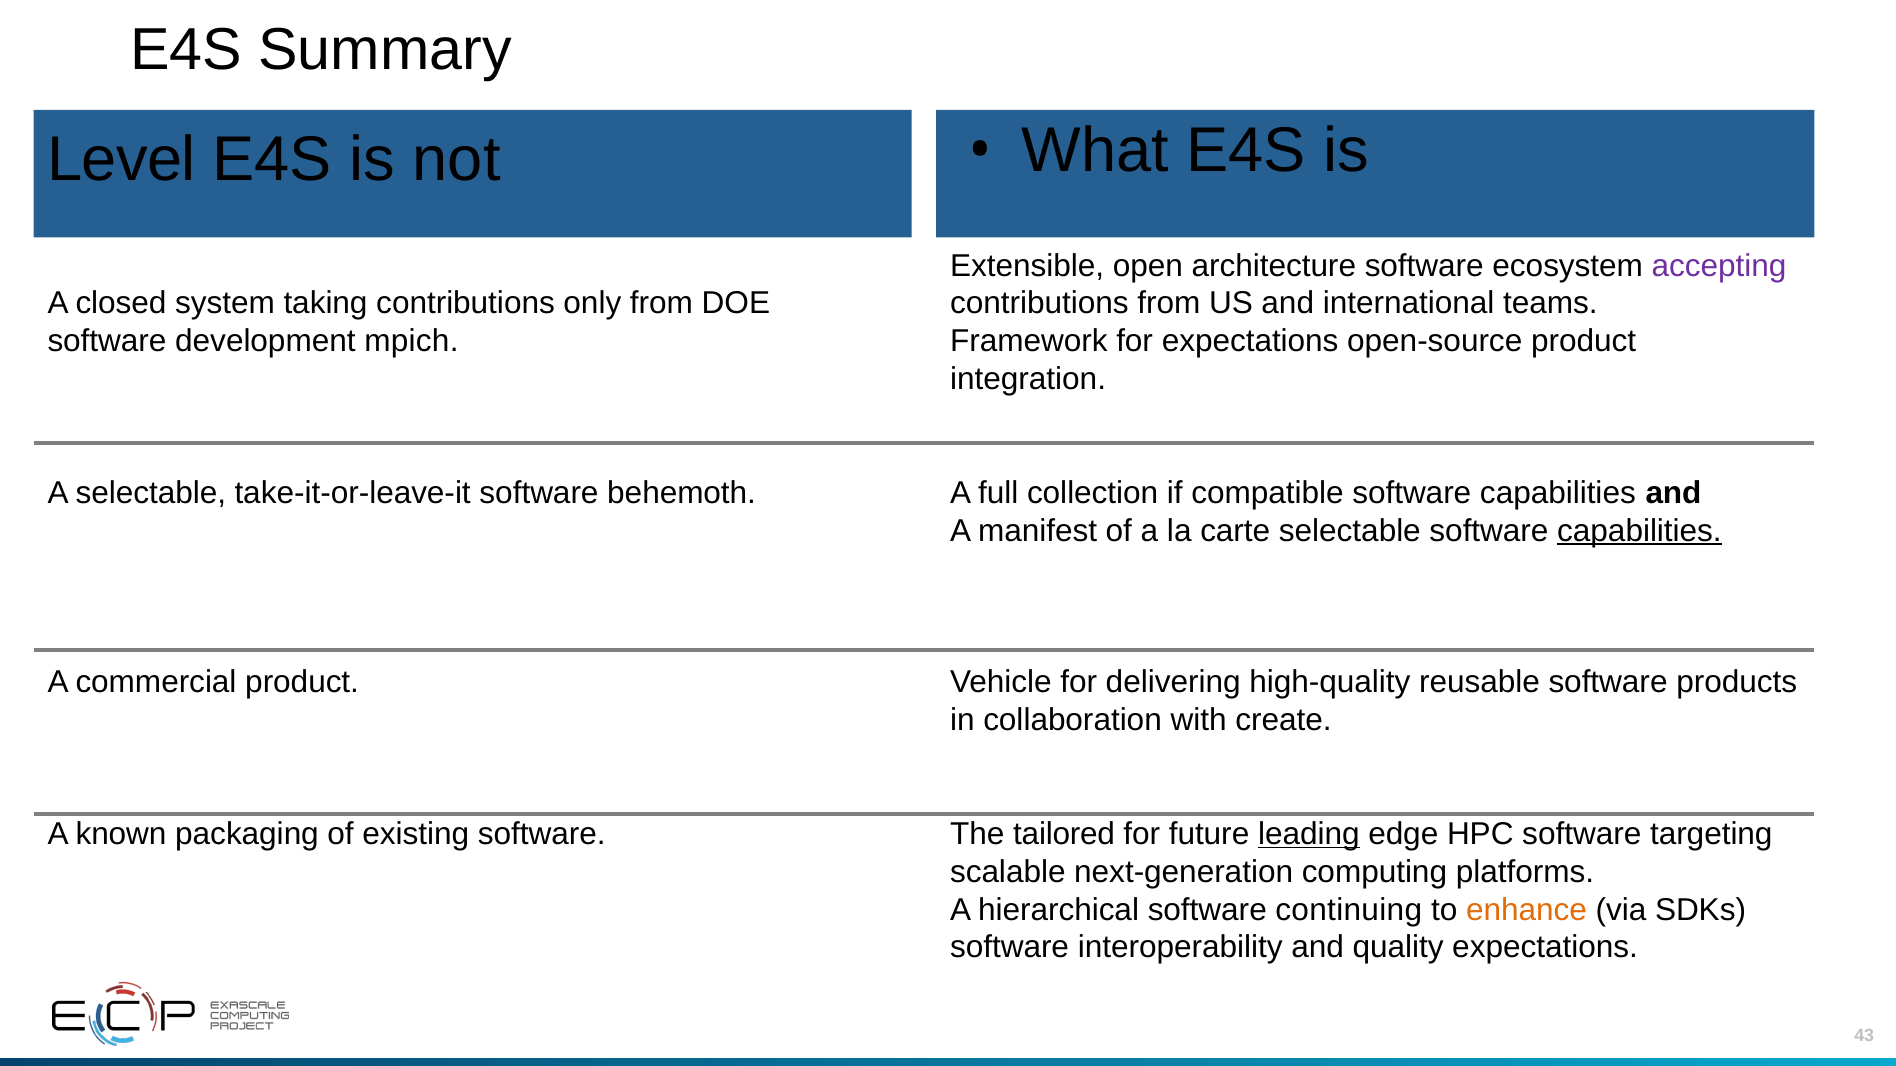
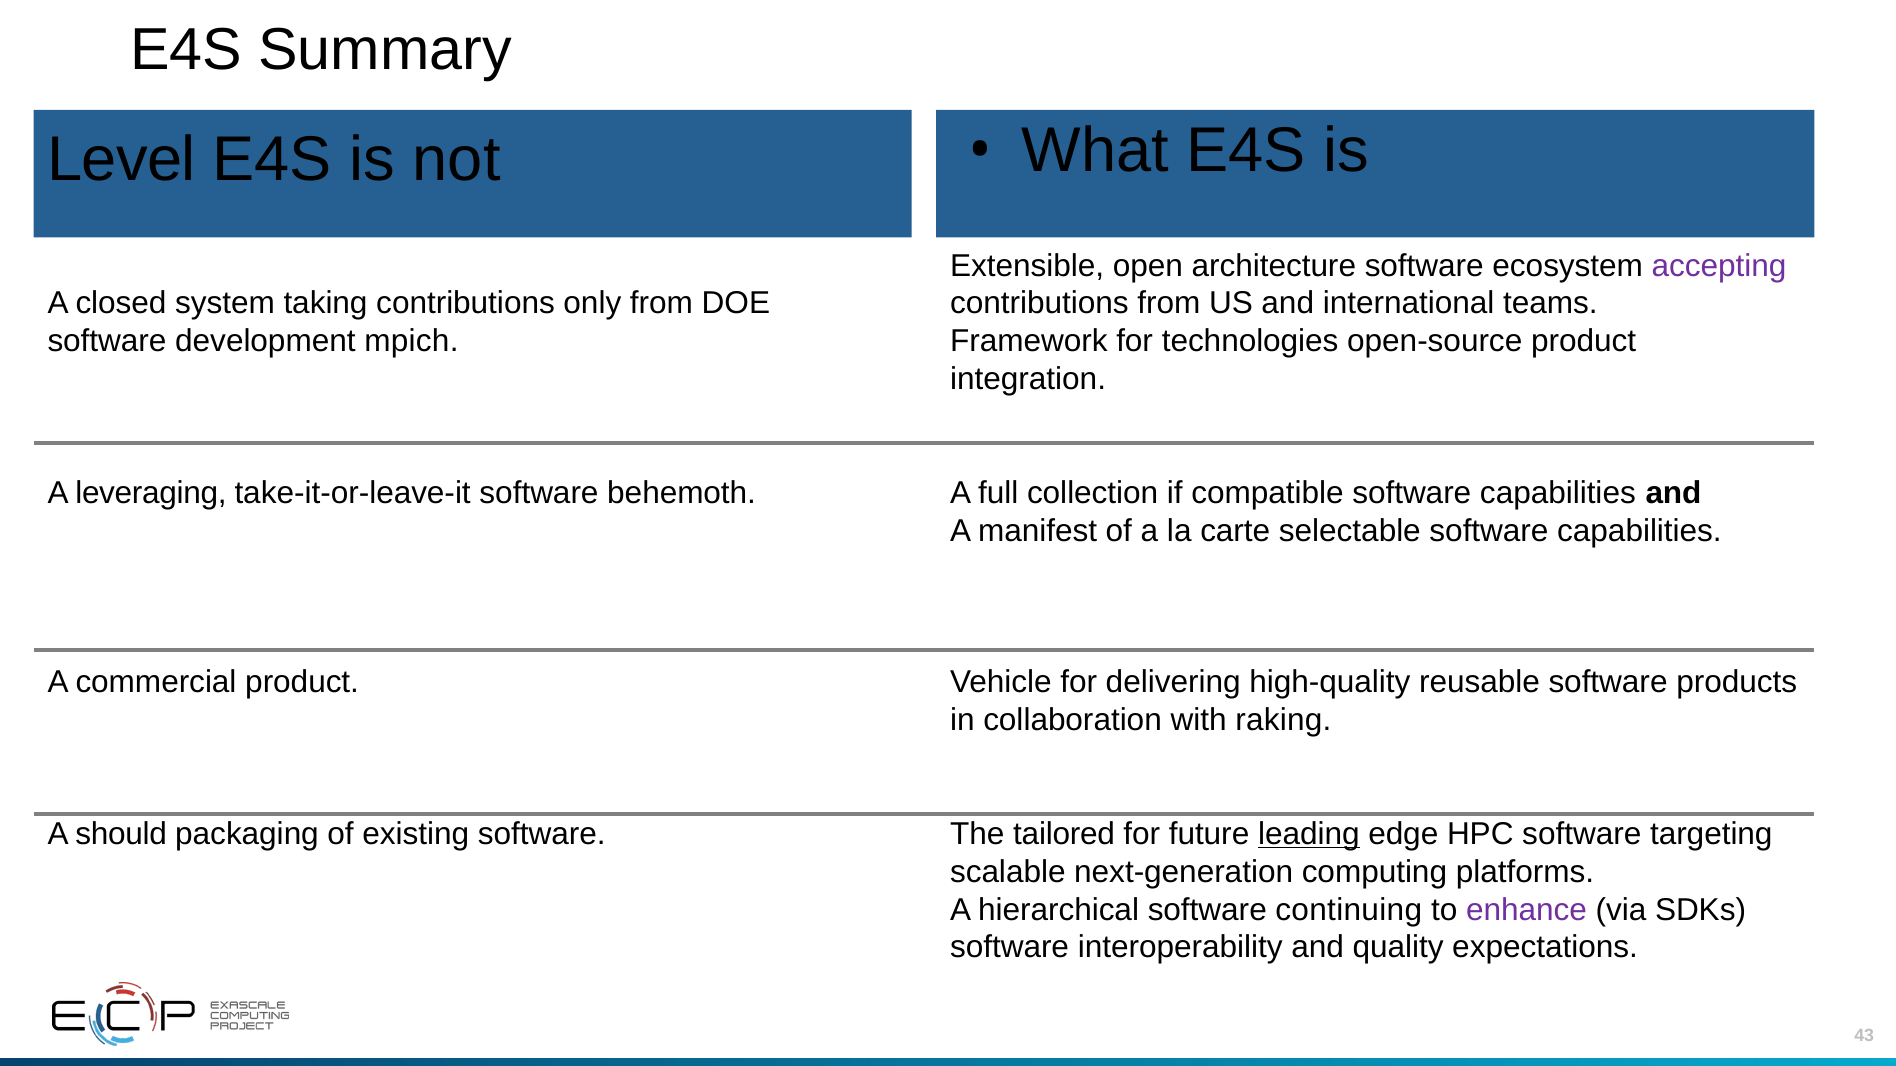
for expectations: expectations -> technologies (1250, 342)
A selectable: selectable -> leveraging (151, 493)
capabilities underline: present -> none (1639, 531)
create: create -> raking (1283, 721)
known: known -> should (121, 834)
enhance colour: orange -> purple (1526, 910)
